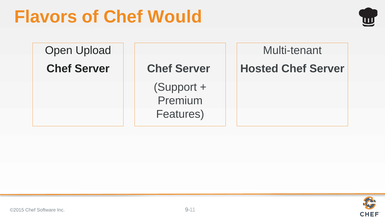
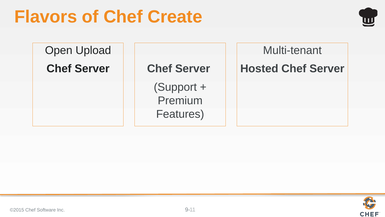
Would: Would -> Create (175, 17)
